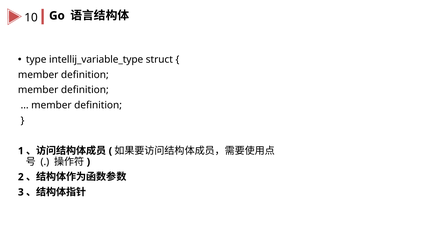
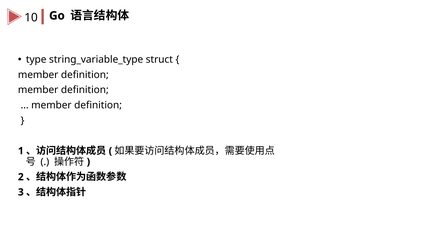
intellij_variable_type: intellij_variable_type -> string_variable_type (96, 59)
